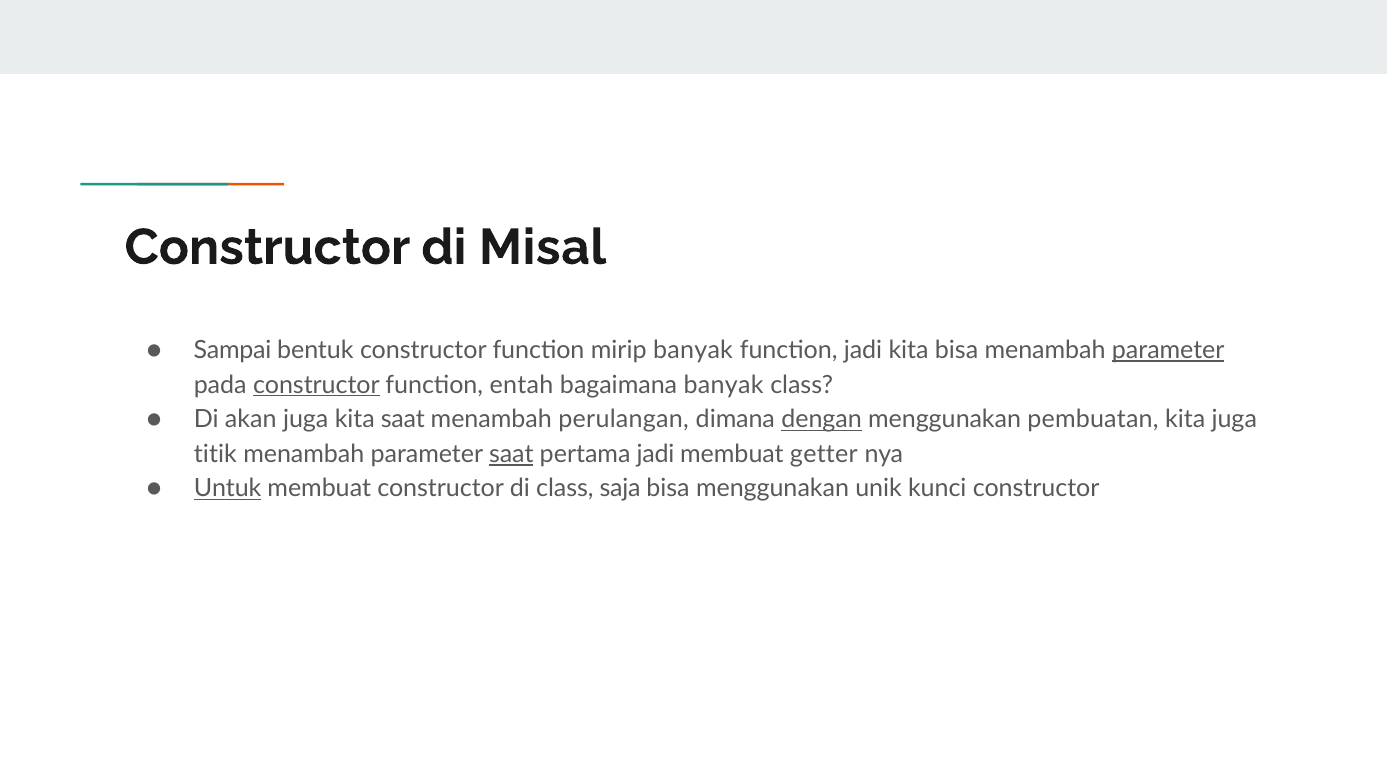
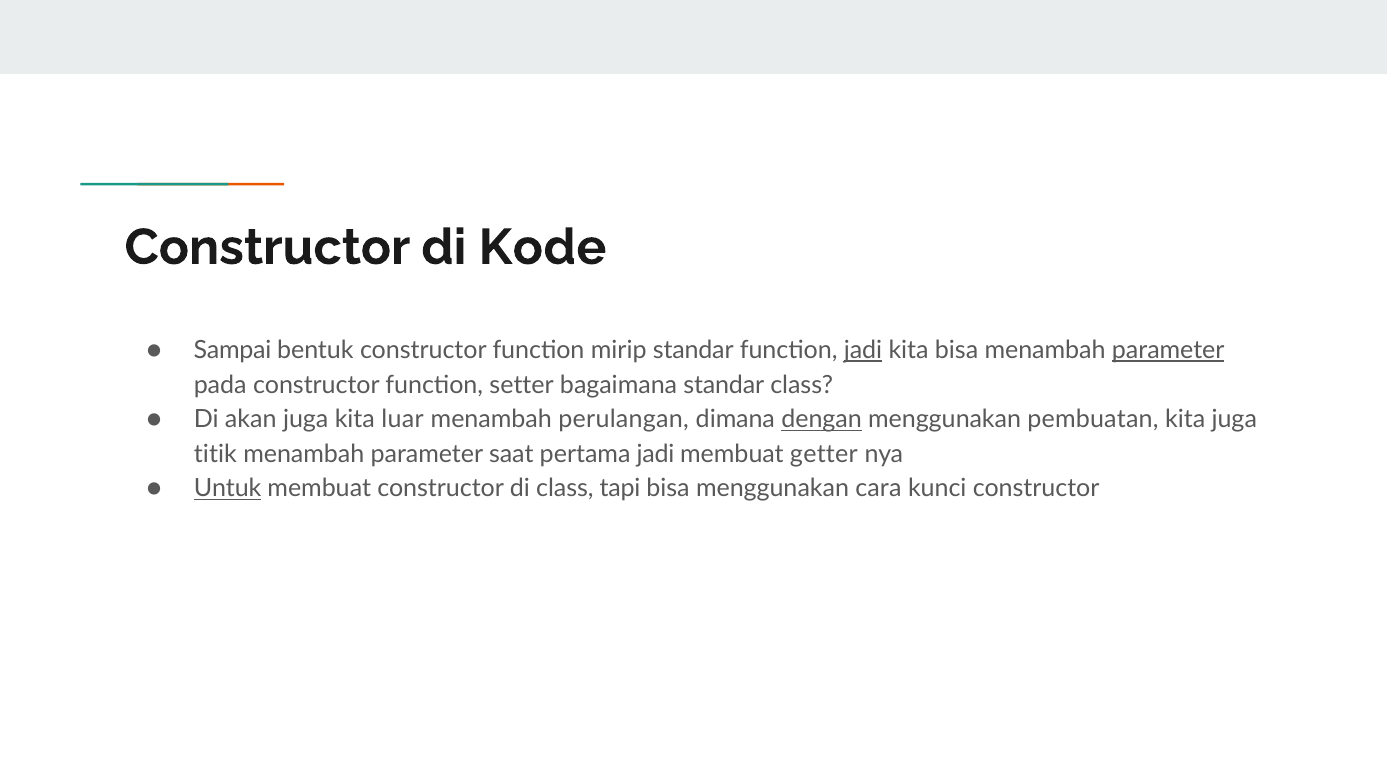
Misal: Misal -> Kode (543, 247)
mirip banyak: banyak -> standar (693, 350)
jadi underline: none -> present (863, 350)
constructor underline: present -> none (316, 385)
entah: entah -> setter (522, 385)
bagaimana banyak: banyak -> standar (724, 385)
kita saat: saat -> luar (403, 420)
saat underline: present -> none (511, 454)
saja: saja -> tapi (620, 489)
unik: unik -> cara (878, 489)
